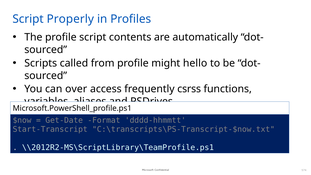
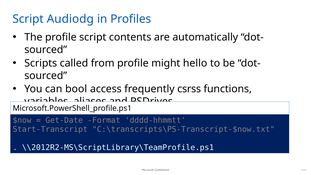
Properly: Properly -> Audiodg (70, 19)
over: over -> bool (76, 89)
